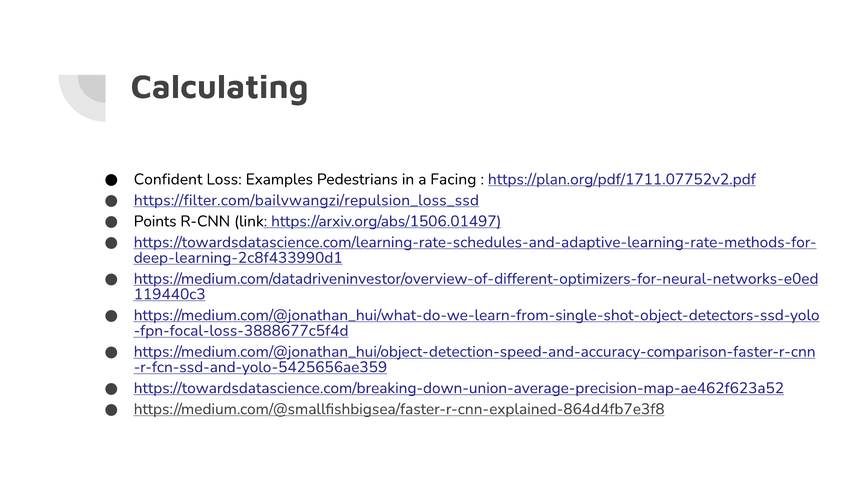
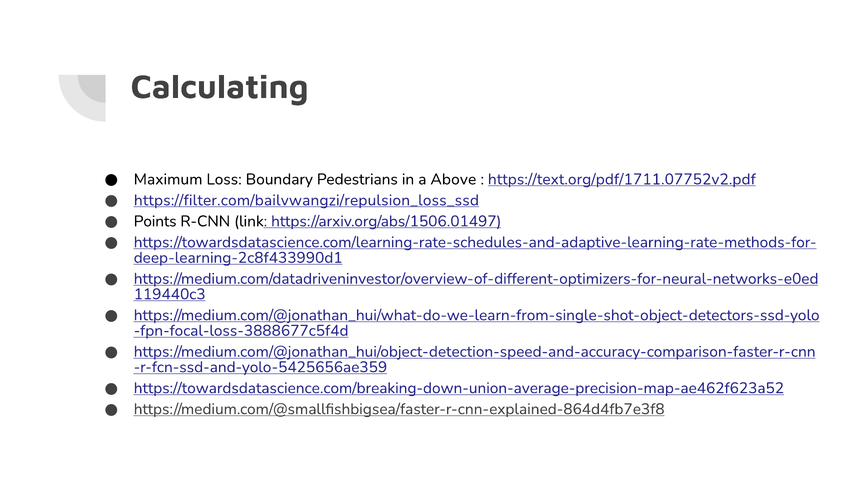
Confident: Confident -> Maximum (168, 179)
Examples: Examples -> Boundary (279, 179)
Facing: Facing -> Above (453, 179)
https://plan.org/pdf/1711.07752v2.pdf: https://plan.org/pdf/1711.07752v2.pdf -> https://text.org/pdf/1711.07752v2.pdf (622, 179)
